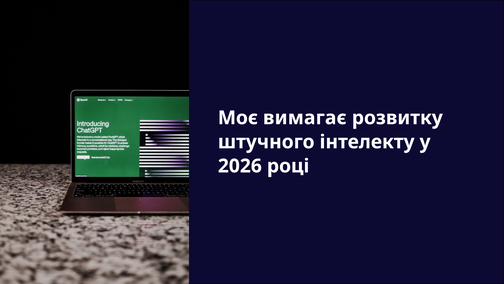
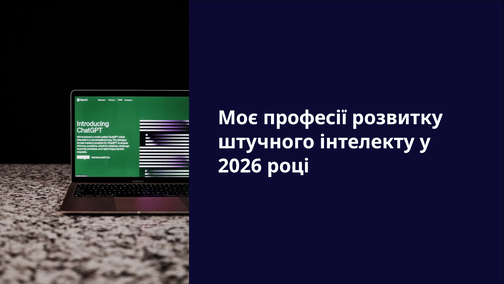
вимагає: вимагає -> професії (305, 118)
